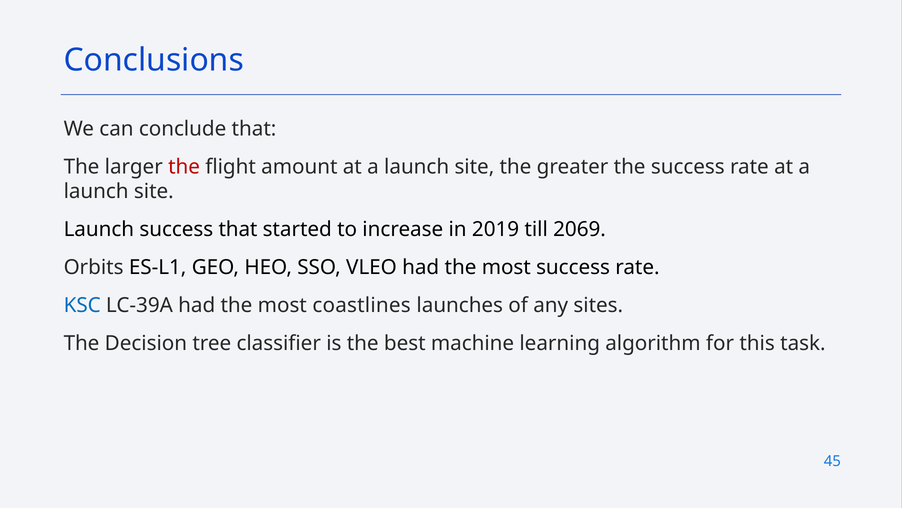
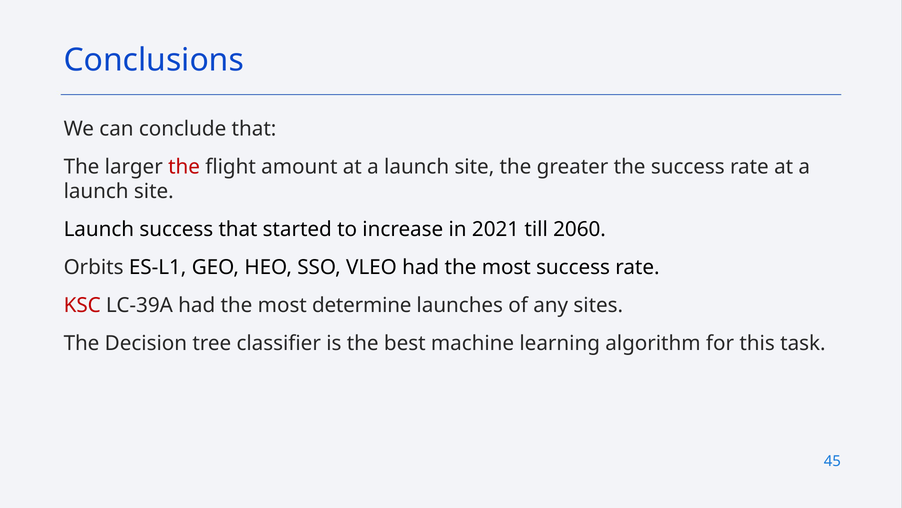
2019: 2019 -> 2021 (496, 229)
2069: 2069 -> 2060 (580, 229)
KSC colour: blue -> red (82, 305)
coastlines: coastlines -> determine (362, 305)
